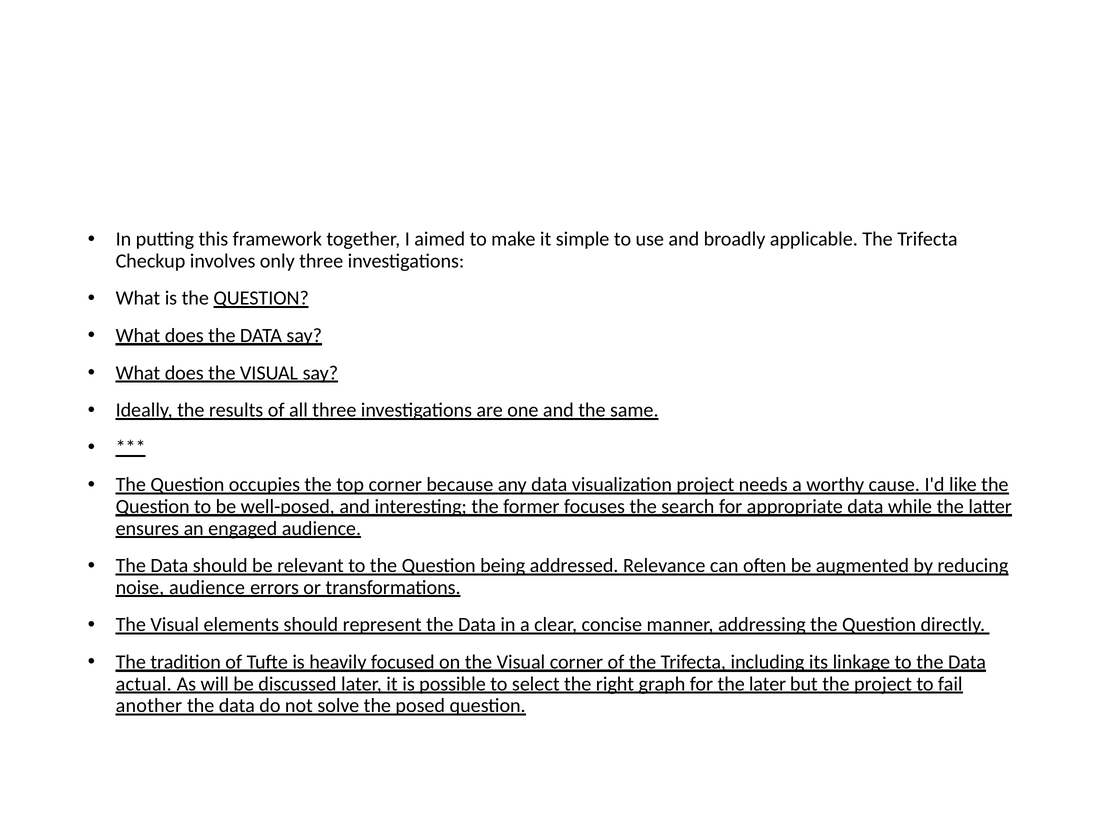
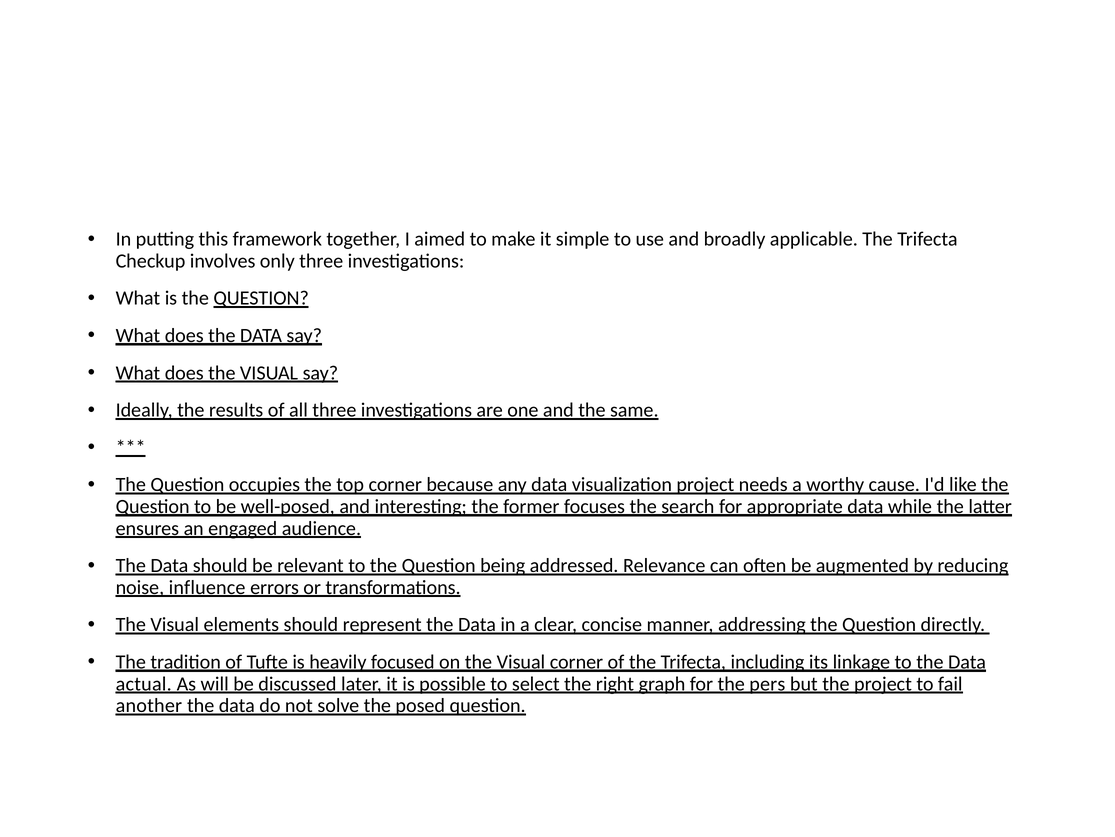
noise audience: audience -> influence (207, 587)
the later: later -> pers (767, 683)
